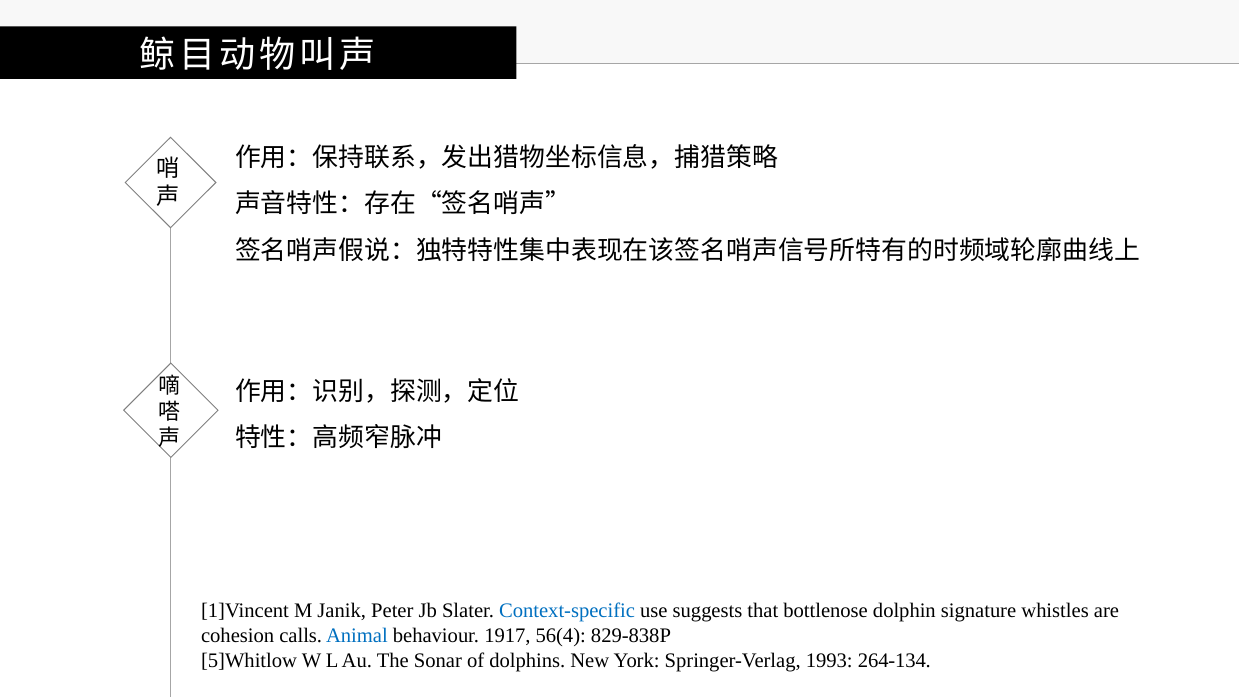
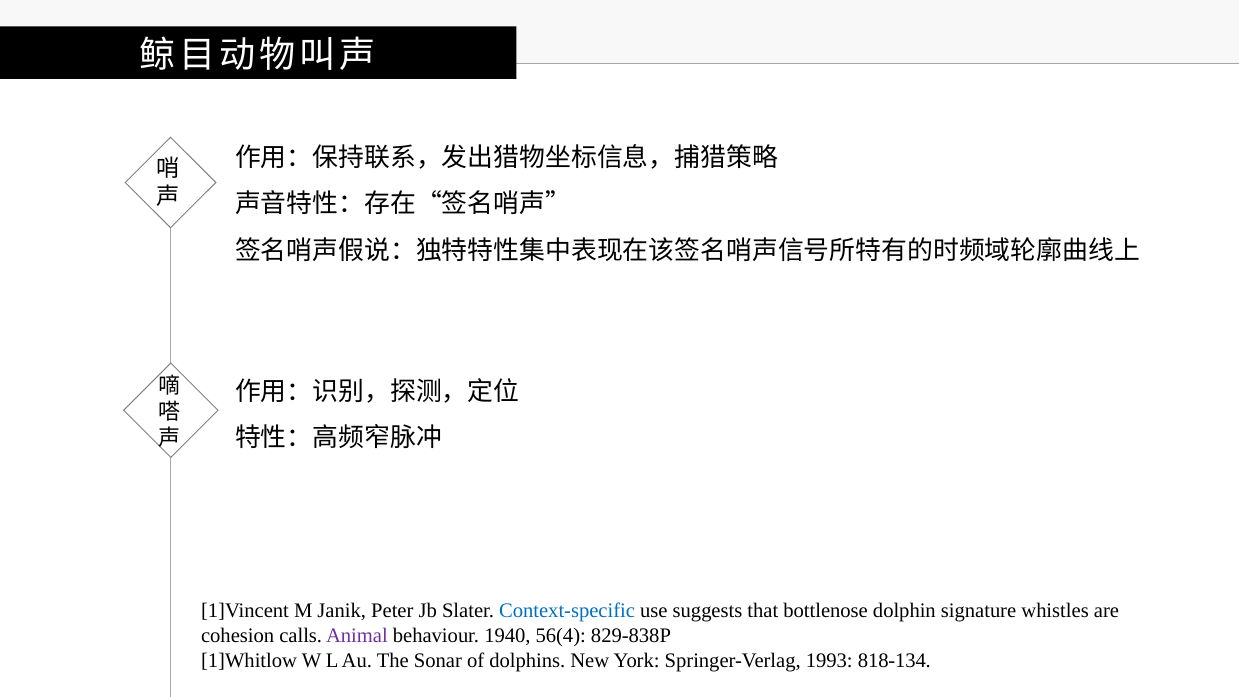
Animal colour: blue -> purple (357, 636)
1917: 1917 -> 1940 (507, 636)
5]Whitlow: 5]Whitlow -> 1]Whitlow (249, 661)
264-134: 264-134 -> 818-134 (894, 661)
